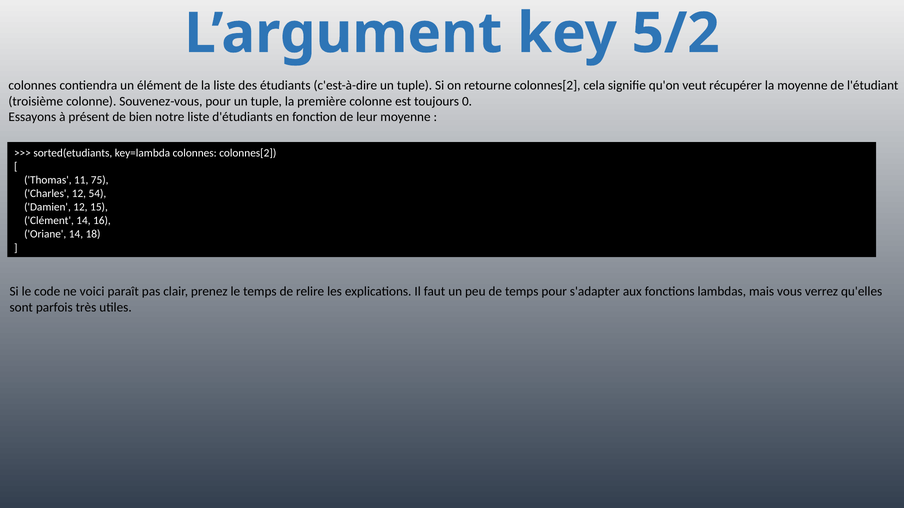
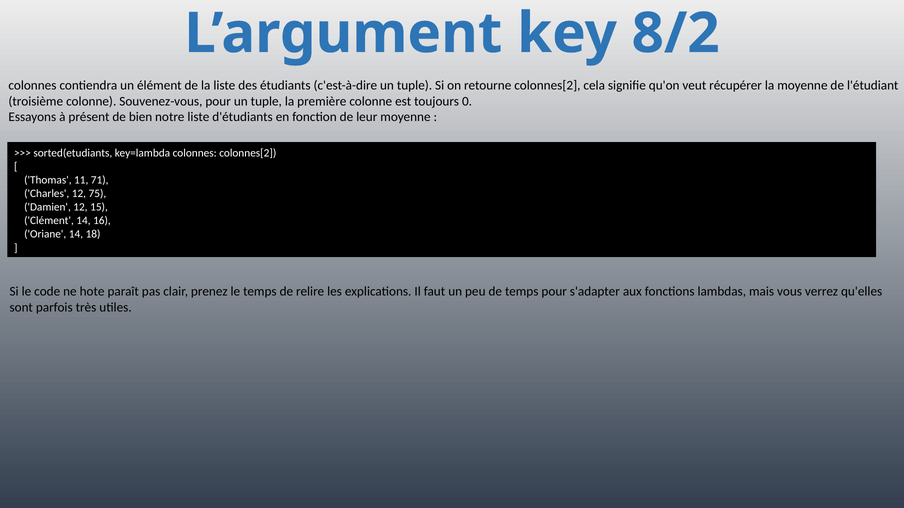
5/2: 5/2 -> 8/2 (676, 34)
75: 75 -> 71 (100, 180)
54: 54 -> 75 (97, 194)
voici: voici -> hote (92, 292)
